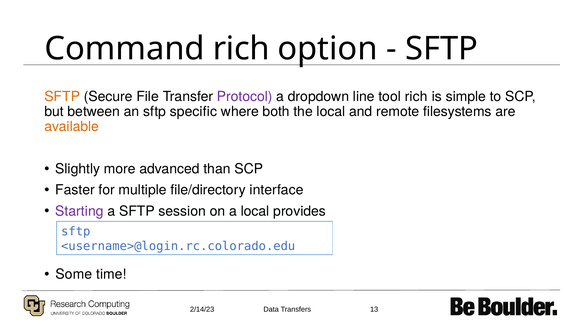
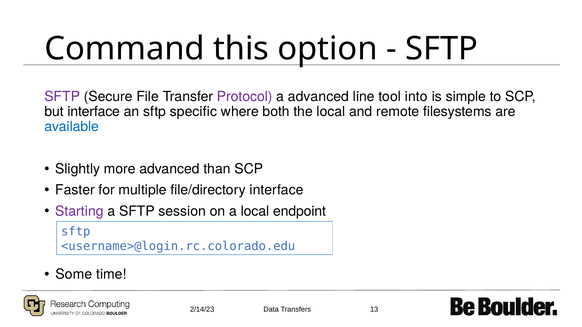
Command rich: rich -> this (241, 49)
SFTP colour: orange -> purple (62, 97)
a dropdown: dropdown -> advanced (318, 97)
tool rich: rich -> into (416, 97)
but between: between -> interface (94, 112)
available colour: orange -> blue (72, 127)
provides: provides -> endpoint (300, 211)
